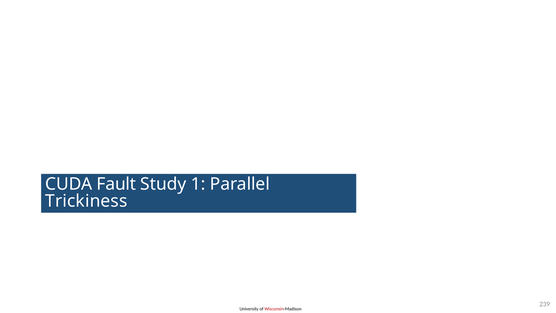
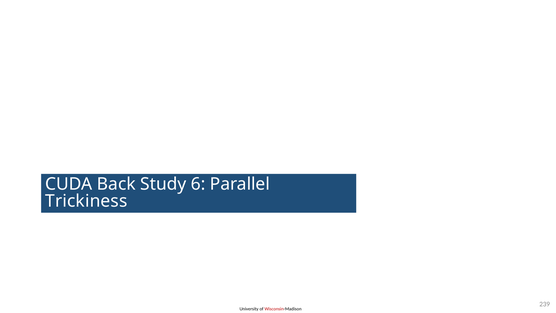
Fault: Fault -> Back (116, 184)
1: 1 -> 6 (198, 184)
